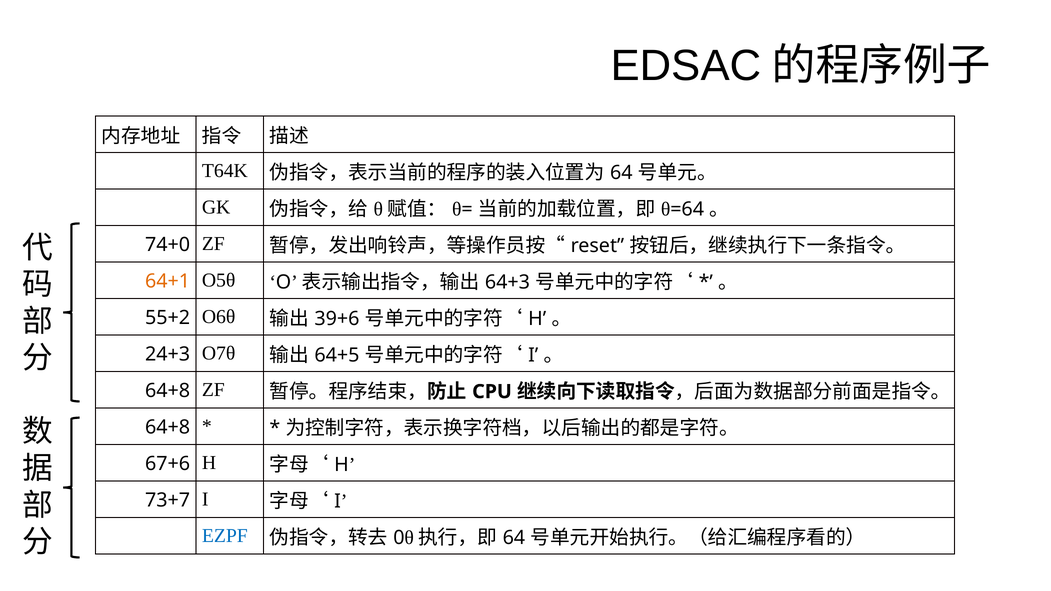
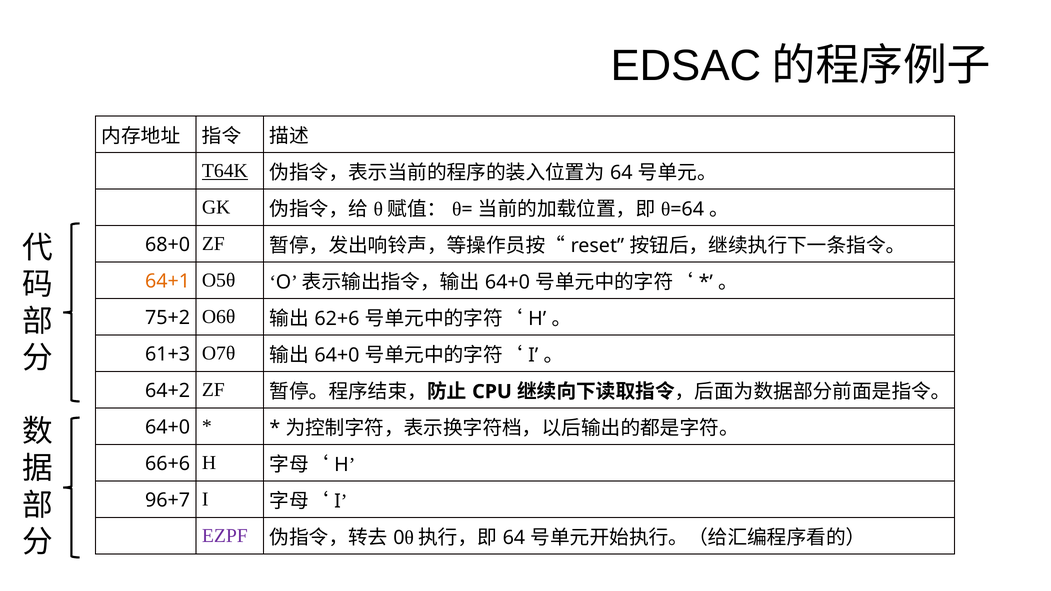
T64K underline: none -> present (225, 171)
74+0: 74+0 -> 68+0 (168, 245)
64+3: 64+3 -> 64+0 (507, 282)
55+2: 55+2 -> 75+2 (168, 318)
39+6: 39+6 -> 62+6 (337, 319)
24+3: 24+3 -> 61+3 (168, 354)
64+5: 64+5 -> 64+0 (337, 355)
64+8: 64+8 -> 64+2 (168, 391)
64+8: 64+8 -> 64+0 (168, 427)
67+6: 67+6 -> 66+6 (168, 464)
73+7: 73+7 -> 96+7 (168, 500)
EZPF colour: blue -> purple (225, 536)
